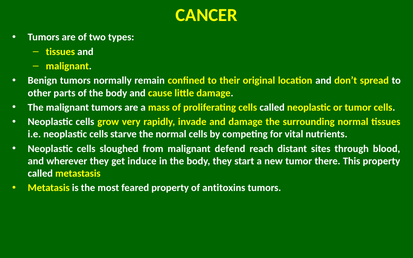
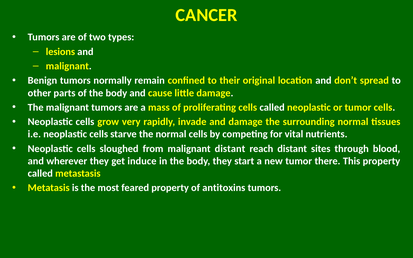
tissues: tissues -> lesions (60, 52)
malignant defend: defend -> distant (230, 149)
